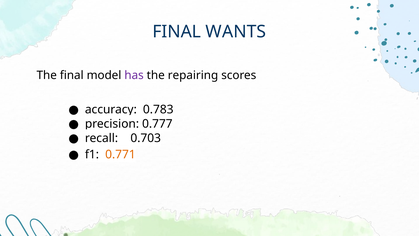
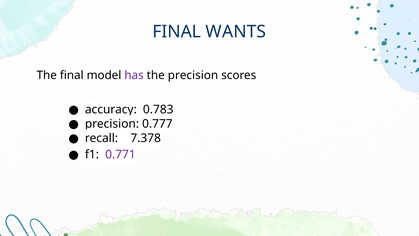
the repairing: repairing -> precision (193, 75)
0.703: 0.703 -> 7.378 (146, 138)
0.771 colour: orange -> purple (120, 155)
